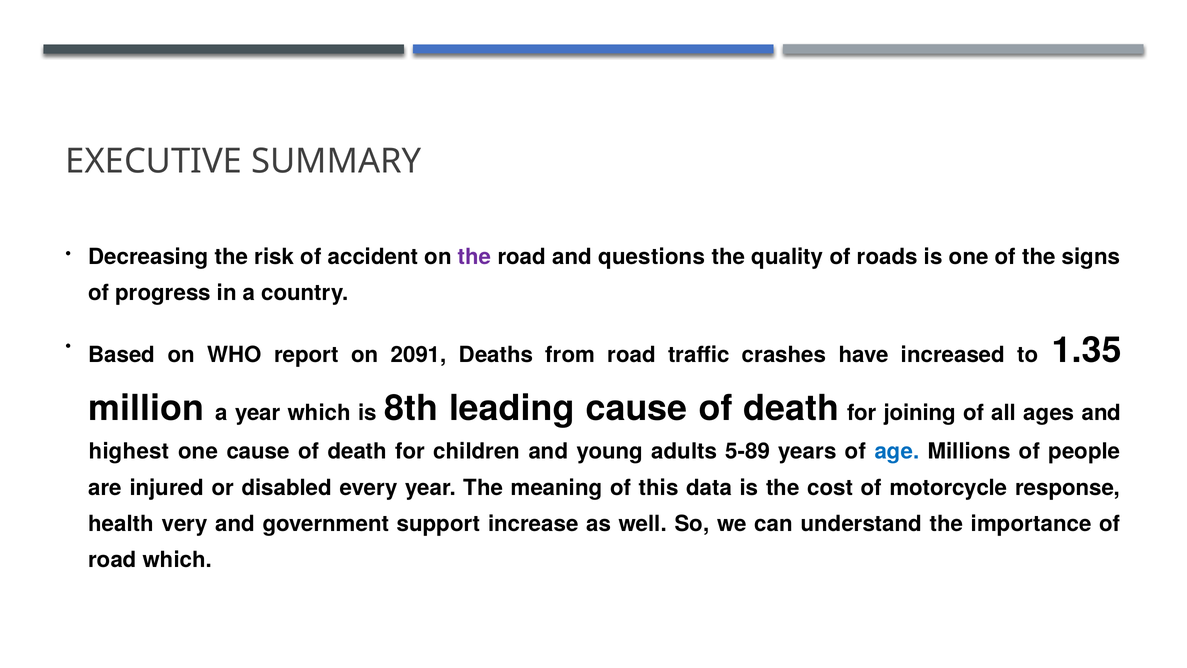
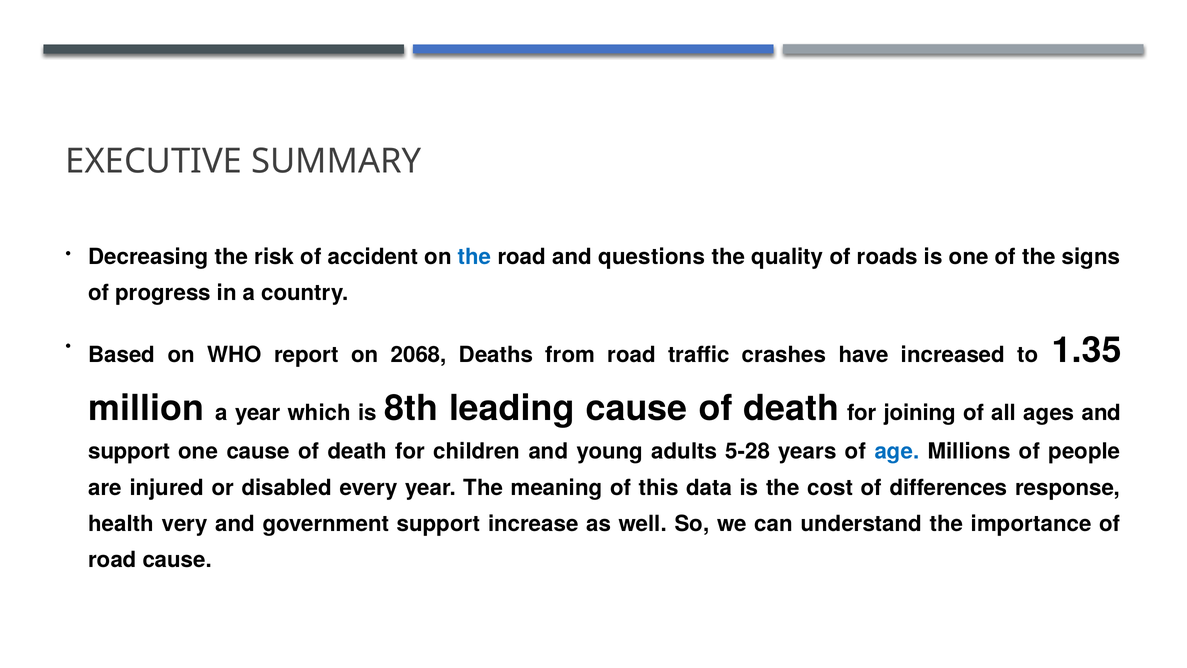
the colour: purple -> blue (475, 257)
2091: 2091 -> 2068 (419, 355)
highest: highest -> support (129, 451)
5-89: 5-89 -> 5-28 (748, 451)
motorcycle: motorcycle -> differences (948, 487)
road which: which -> cause (177, 560)
